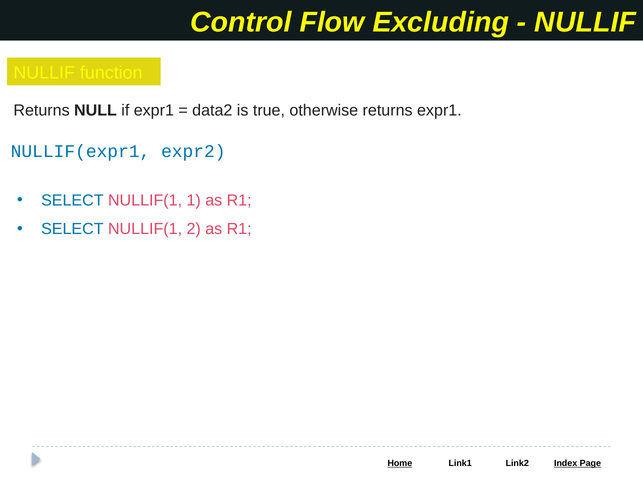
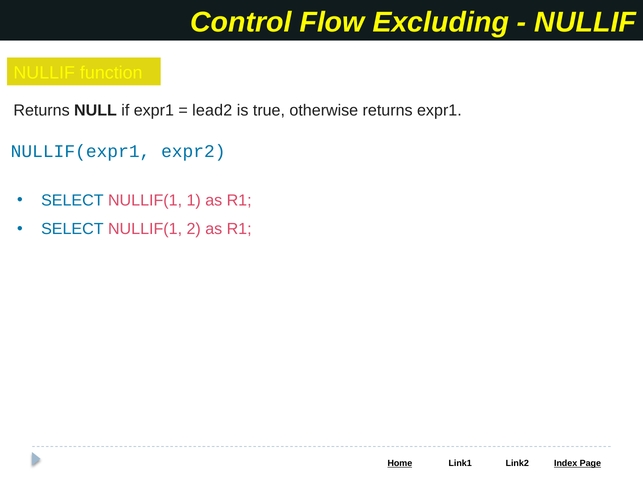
data2: data2 -> lead2 (212, 110)
